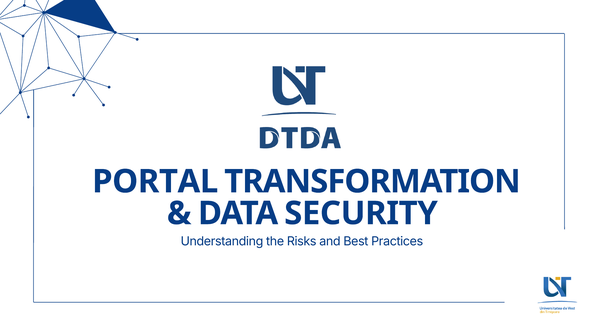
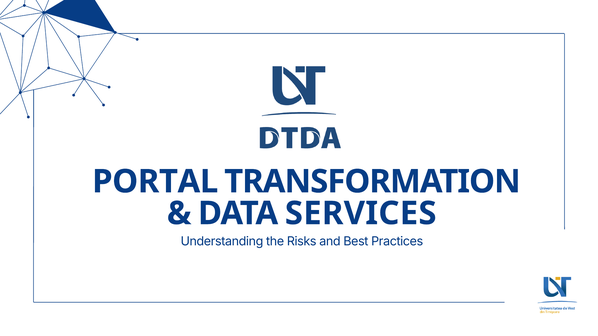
SECURITY: SECURITY -> SERVICES (361, 214)
